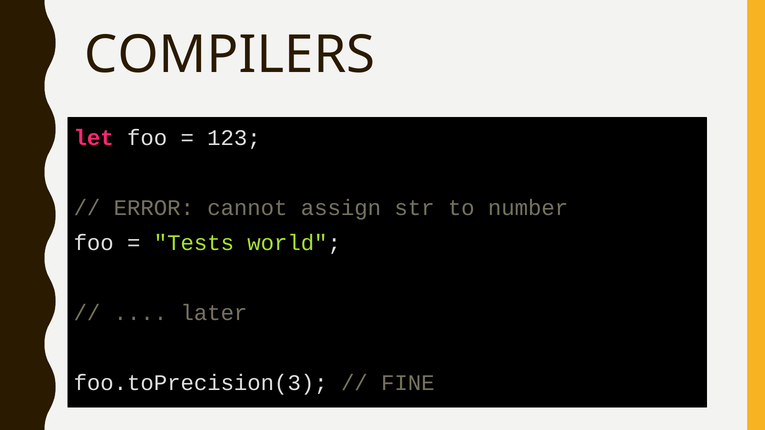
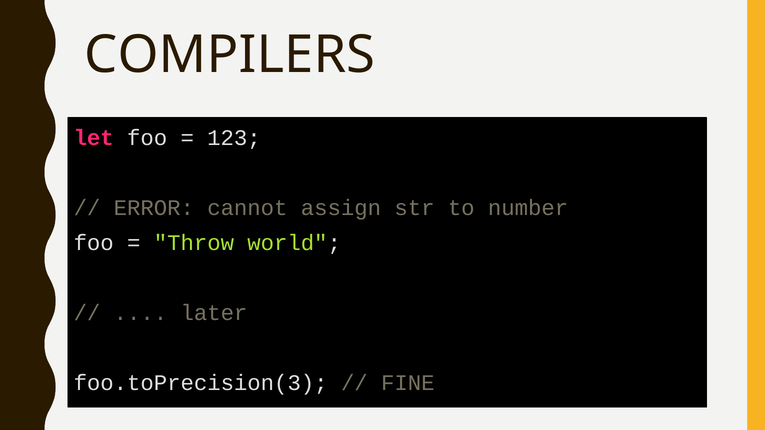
Tests: Tests -> Throw (194, 243)
